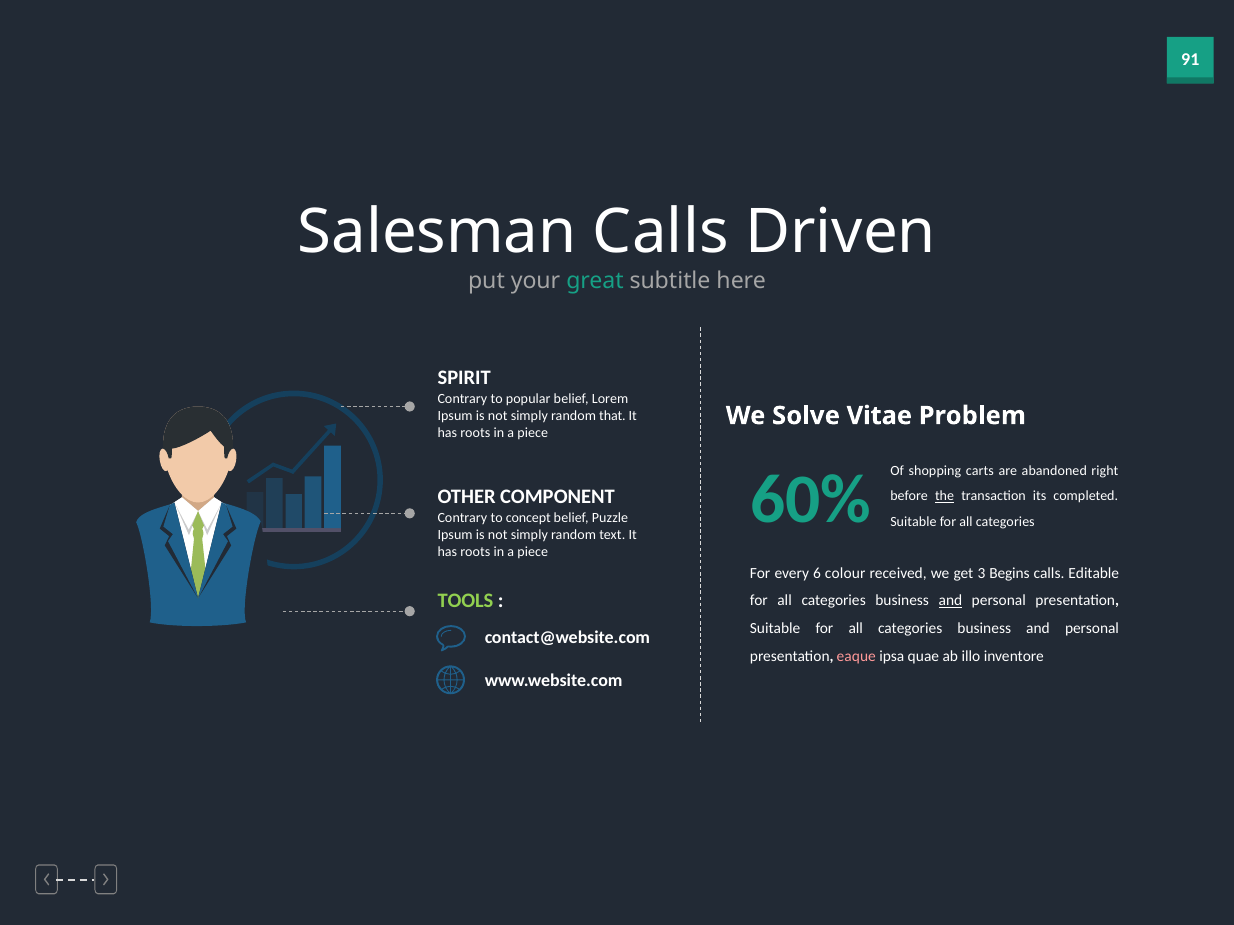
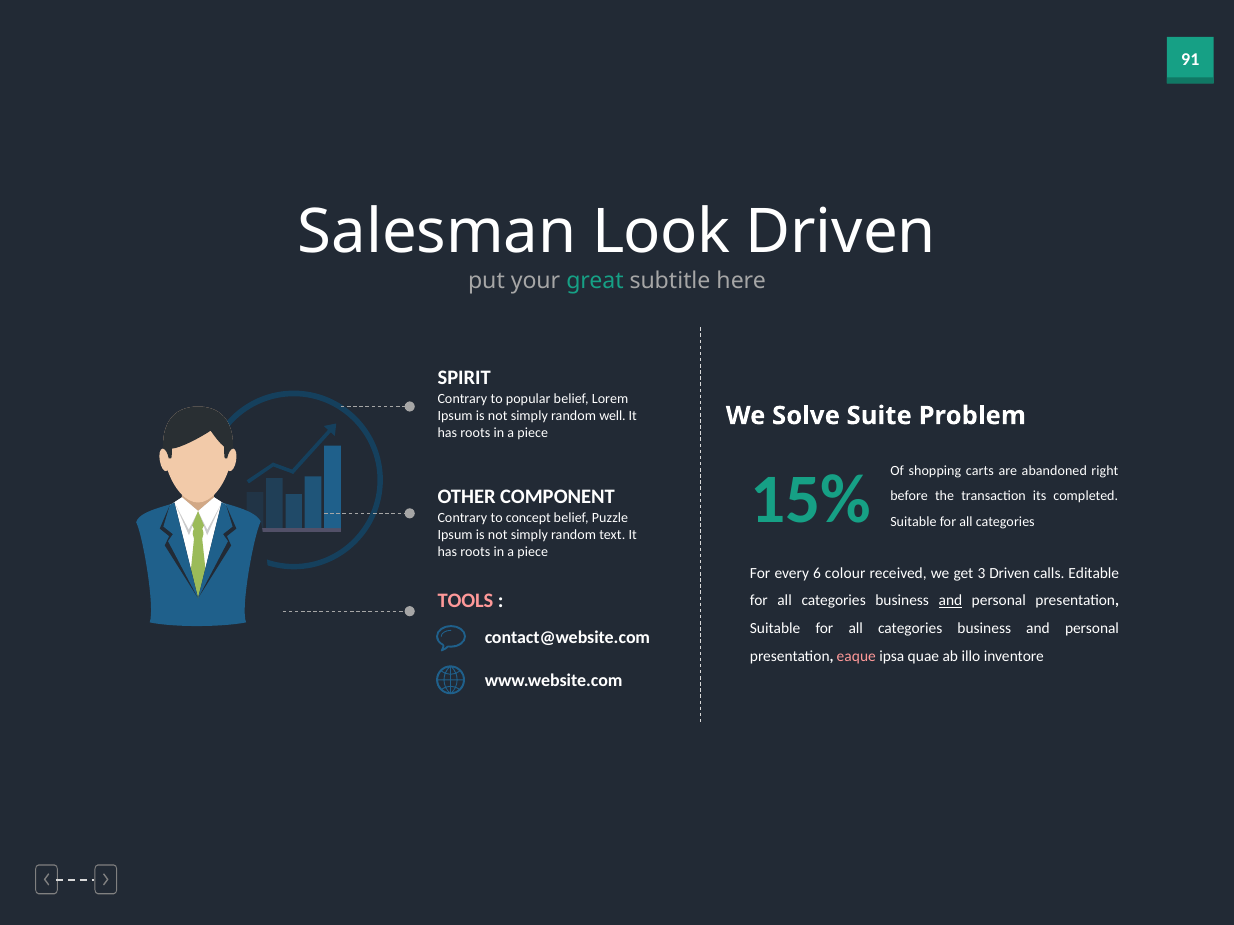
Salesman Calls: Calls -> Look (661, 232)
that: that -> well (612, 416)
Vitae: Vitae -> Suite (879, 416)
60%: 60% -> 15% (811, 500)
the underline: present -> none (945, 497)
3 Begins: Begins -> Driven (1010, 573)
TOOLS colour: light green -> pink (466, 601)
